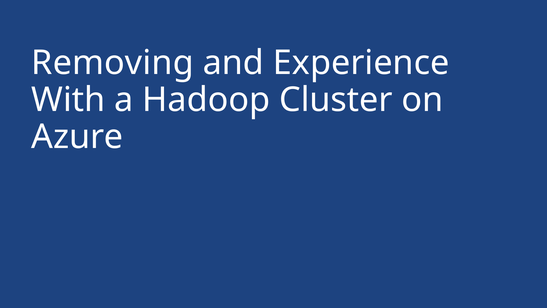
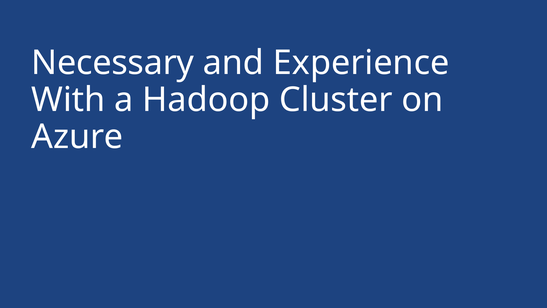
Removing: Removing -> Necessary (113, 63)
